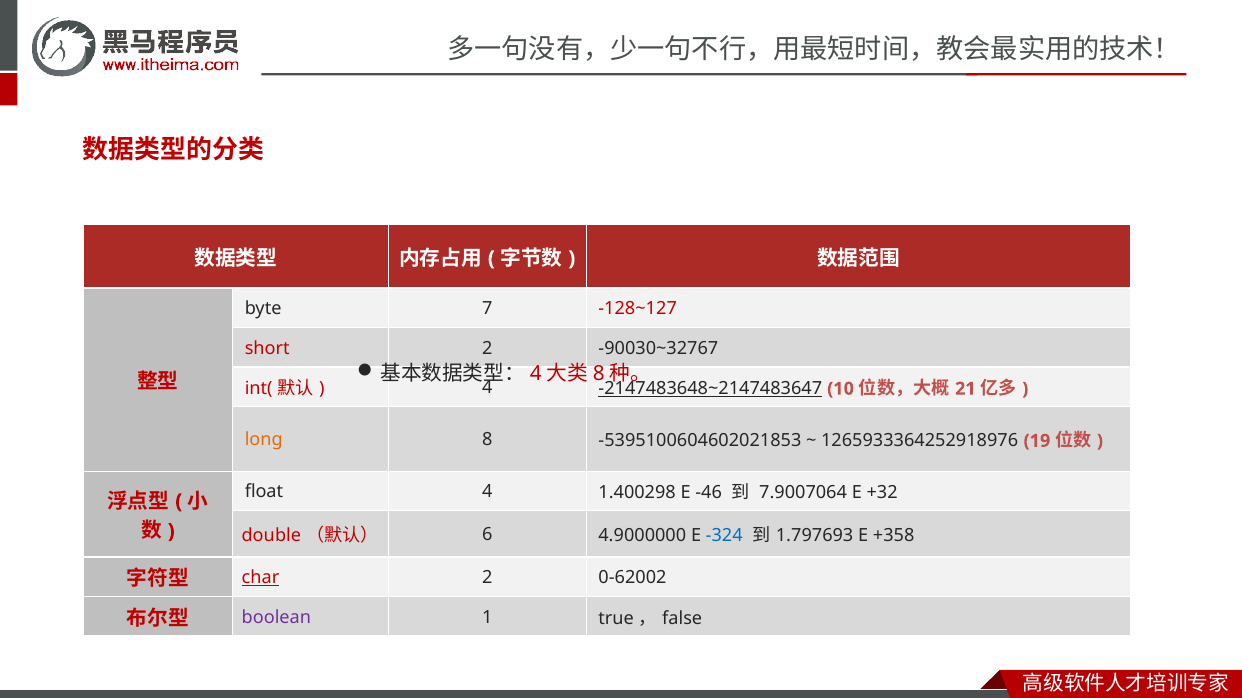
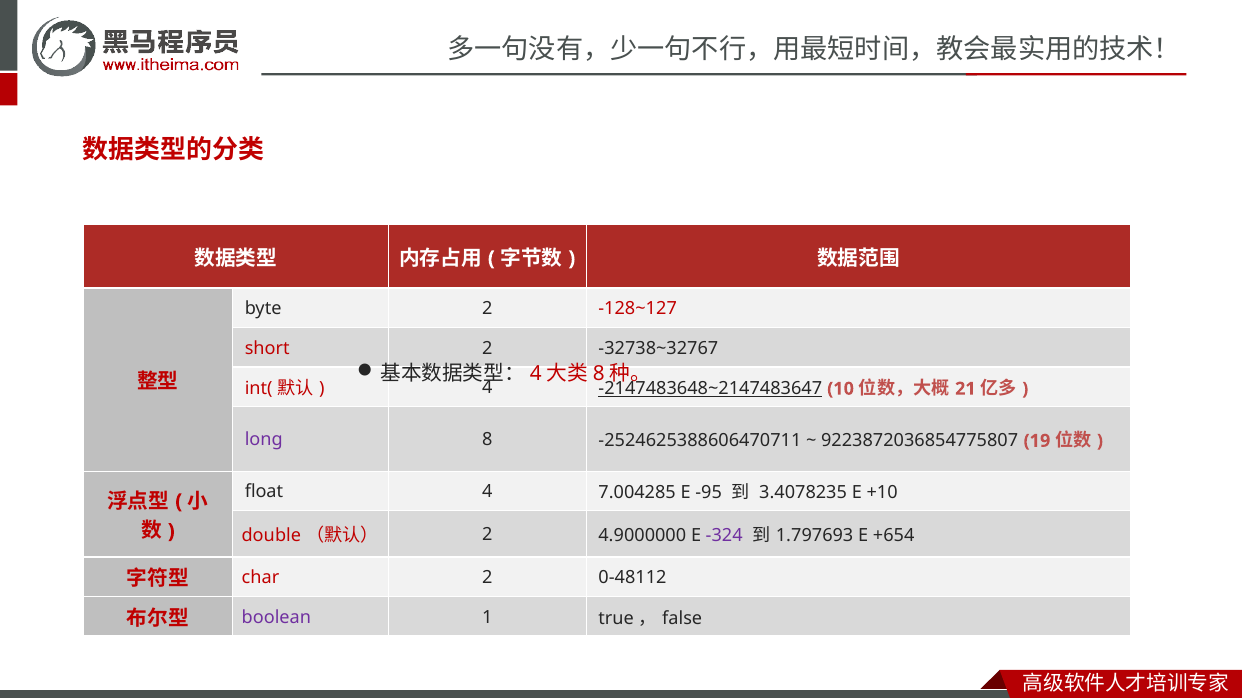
byte 7: 7 -> 2 (487, 309)
-90030~32767: -90030~32767 -> -32738~32767 (658, 349)
long colour: orange -> purple (264, 440)
-5395100604602021853: -5395100604602021853 -> -2524625388606470711 (700, 441)
1265933364252918976: 1265933364252918976 -> 9223872036854775807 (920, 441)
1.400298: 1.400298 -> 7.004285 (637, 493)
-46: -46 -> -95 (709, 493)
7.9007064: 7.9007064 -> 3.4078235 (803, 493)
+32: +32 -> +10 (882, 493)
6: 6 -> 2 (487, 535)
-324 colour: blue -> purple (724, 536)
+358: +358 -> +654 (894, 536)
char underline: present -> none (260, 578)
0-62002: 0-62002 -> 0-48112 (632, 578)
